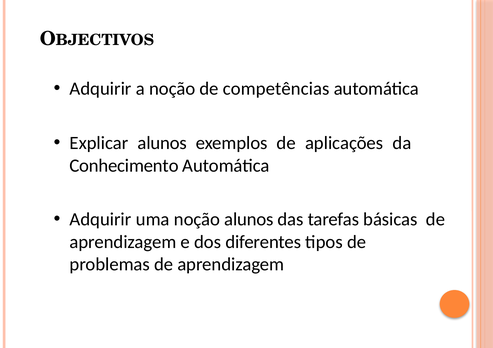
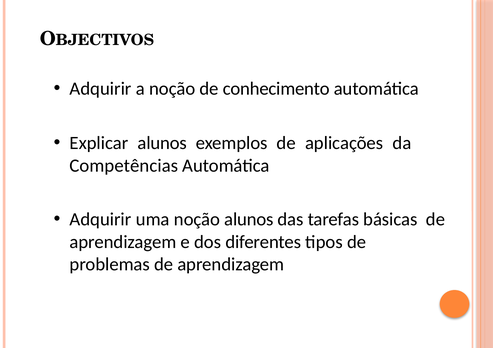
competências: competências -> conhecimento (276, 89)
Conhecimento: Conhecimento -> Competências (124, 166)
